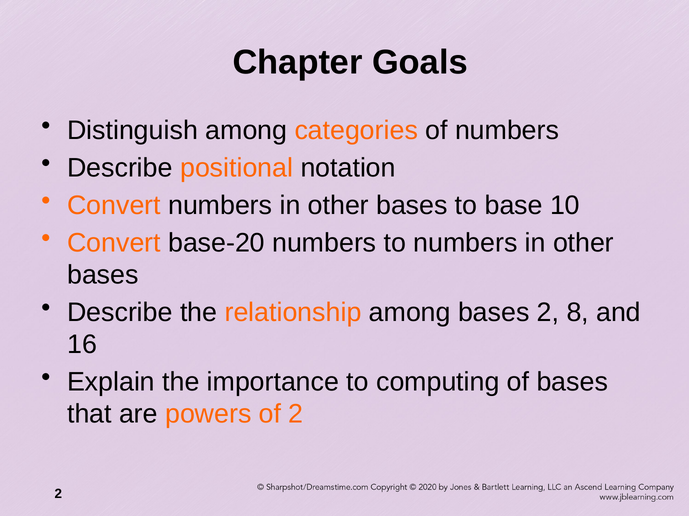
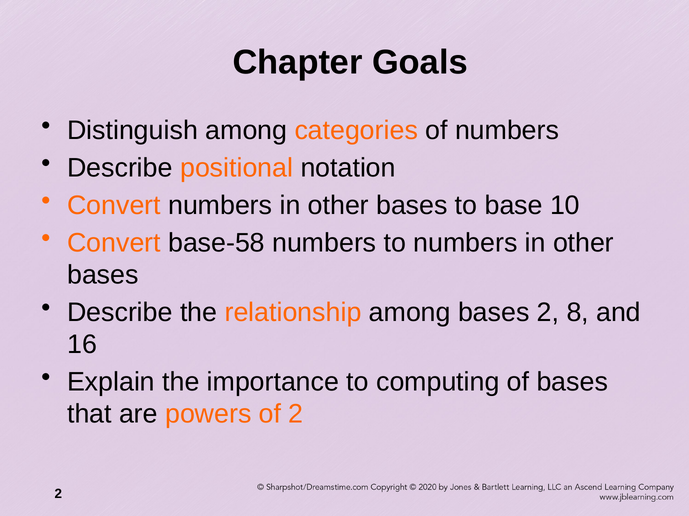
base-20: base-20 -> base-58 (217, 243)
